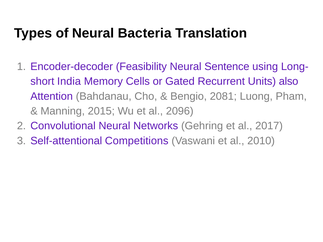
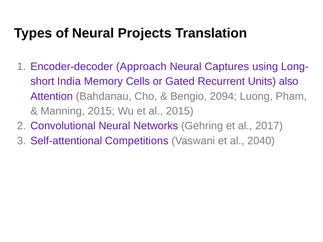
Bacteria: Bacteria -> Projects (145, 33)
Feasibility: Feasibility -> Approach (141, 67)
Sentence: Sentence -> Captures (227, 67)
2081: 2081 -> 2094 (223, 96)
al 2096: 2096 -> 2015 (180, 111)
2010: 2010 -> 2040 (261, 141)
